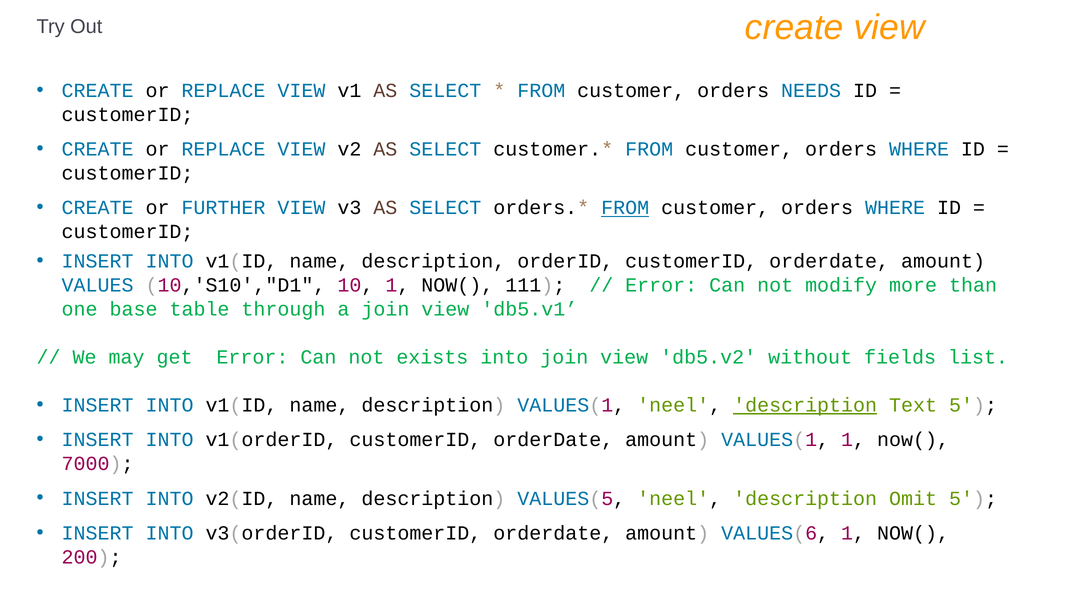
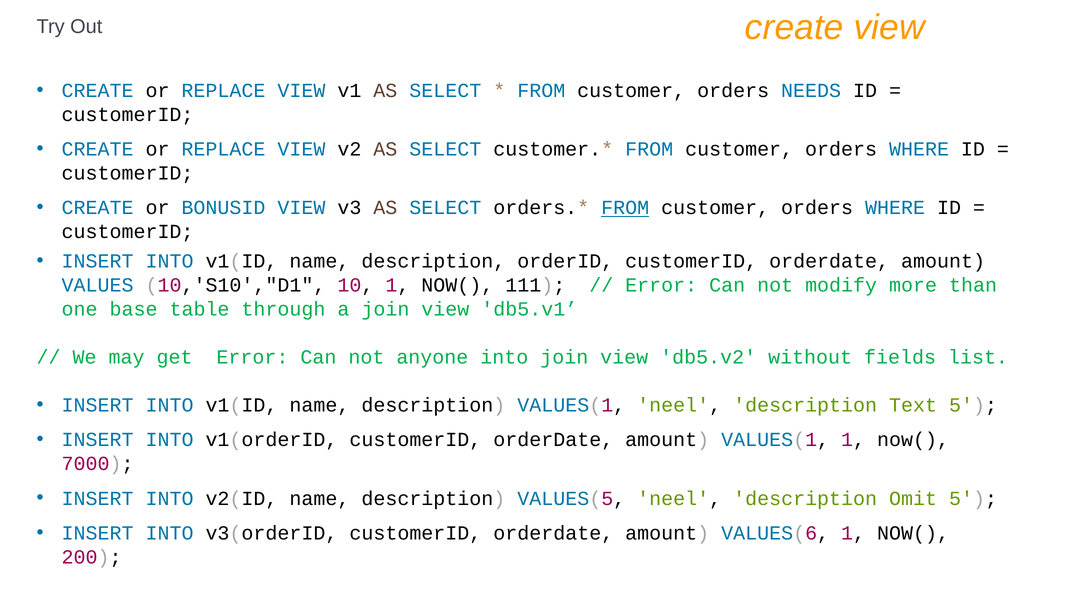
FURTHER: FURTHER -> BONUSID (223, 208)
exists: exists -> anyone (432, 357)
description underline: present -> none (805, 405)
